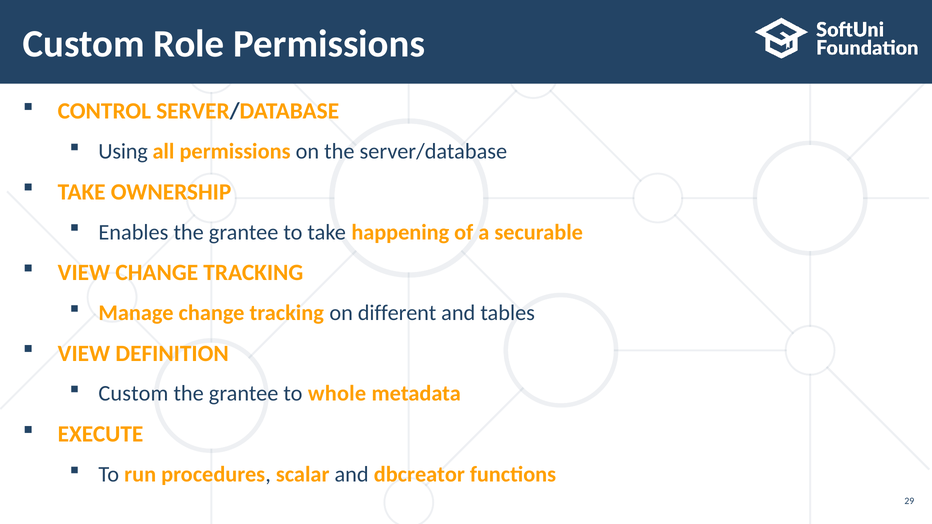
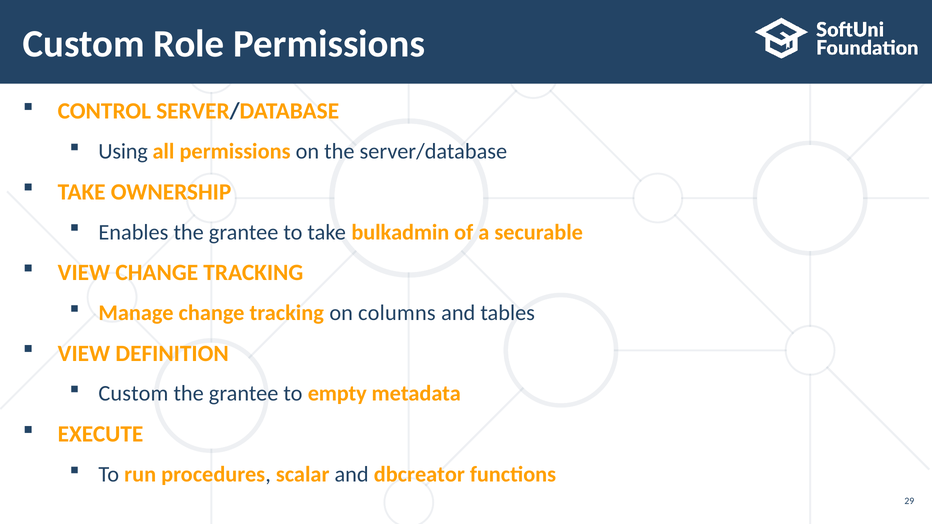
happening: happening -> bulkadmin (400, 232)
different: different -> columns (397, 313)
whole: whole -> empty (337, 394)
